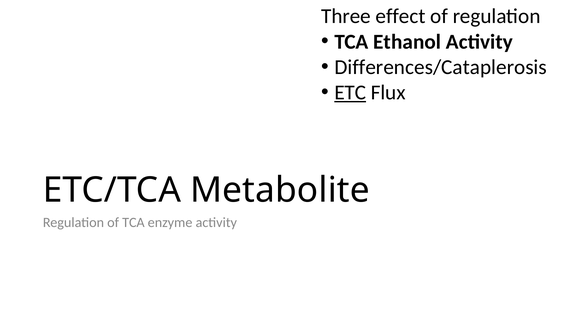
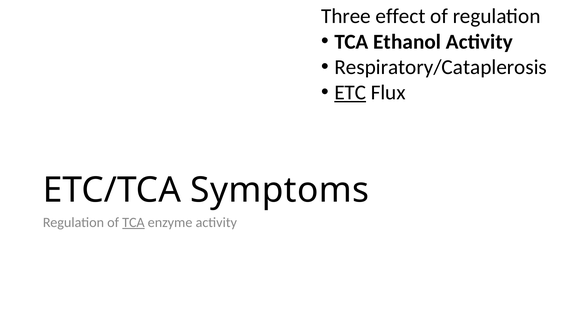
Differences/Cataplerosis: Differences/Cataplerosis -> Respiratory/Cataplerosis (441, 67)
Metabolite: Metabolite -> Symptoms (280, 190)
TCA underline: none -> present (133, 223)
